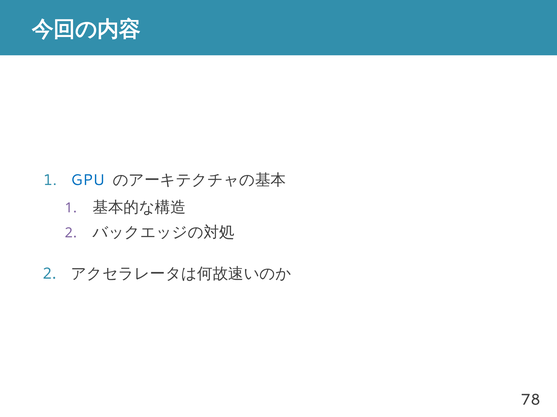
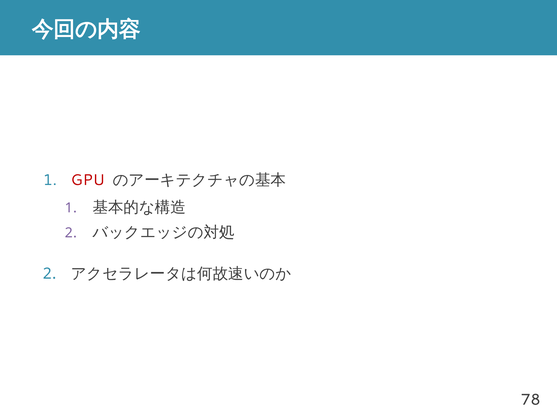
GPU colour: blue -> red (88, 180)
